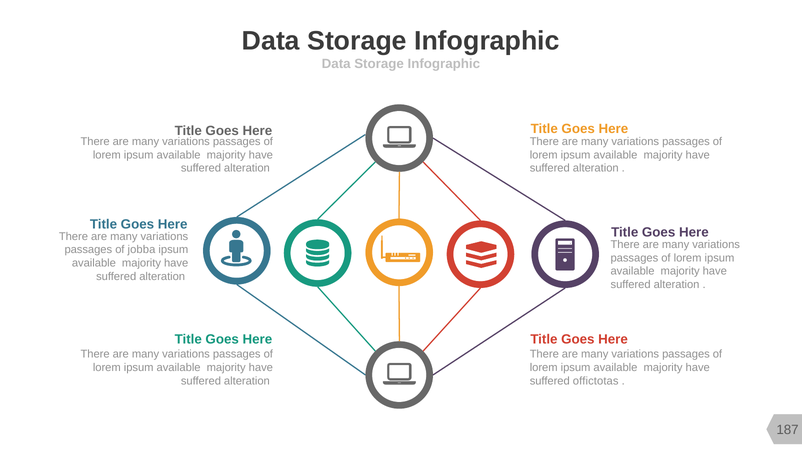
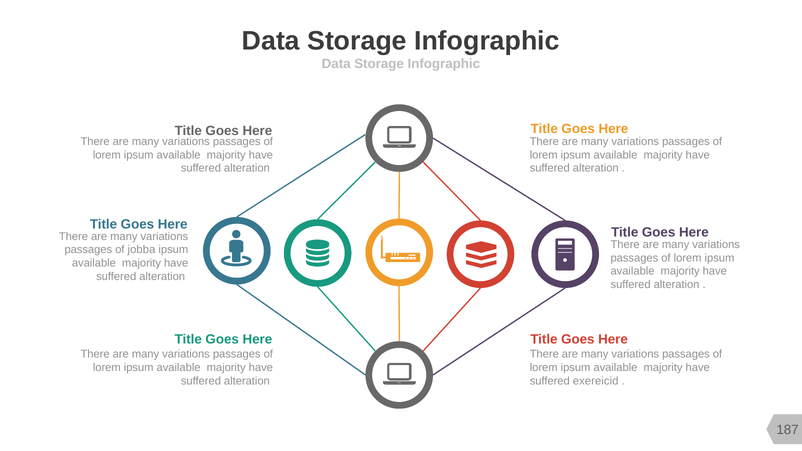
offictotas: offictotas -> exereicid (596, 381)
